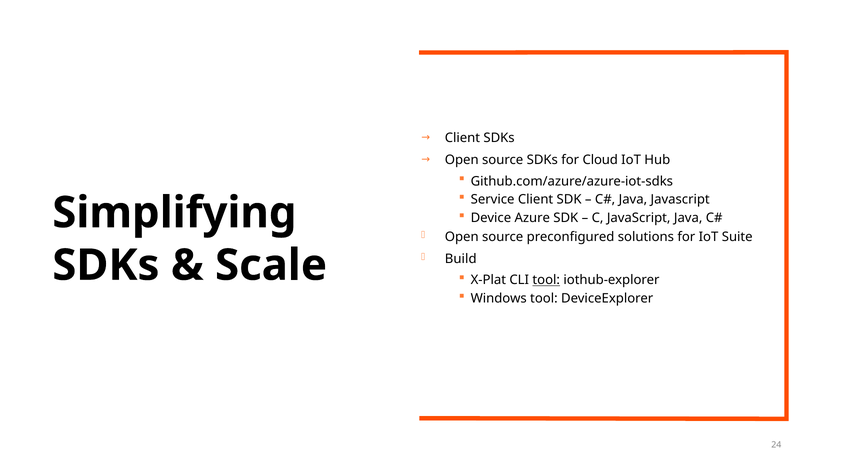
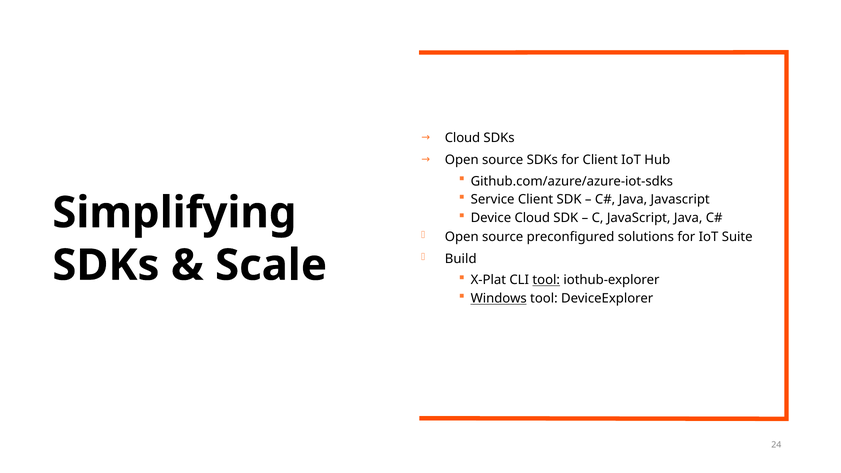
Client: Client -> Cloud (462, 138)
for Cloud: Cloud -> Client (600, 160)
Device Azure: Azure -> Cloud (532, 218)
Windows underline: none -> present (499, 299)
